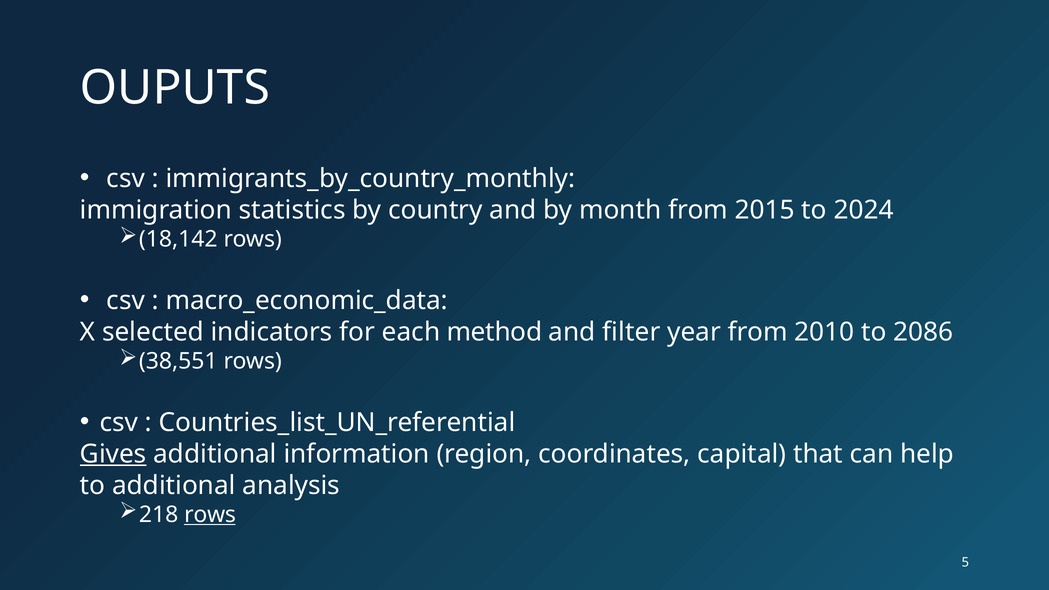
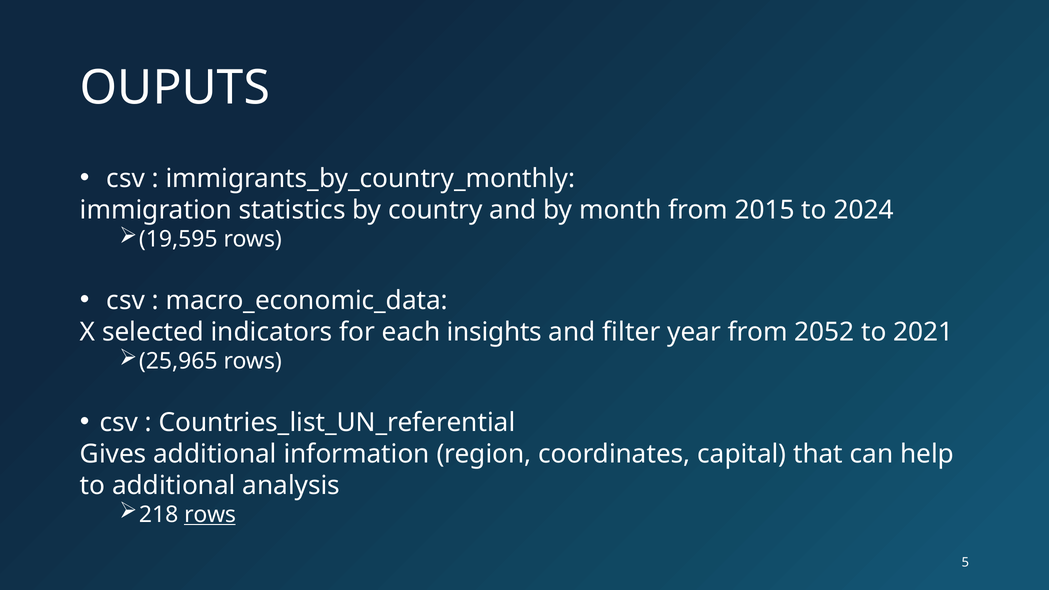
18,142: 18,142 -> 19,595 (178, 239)
method: method -> insights (494, 332)
2010: 2010 -> 2052 (824, 332)
2086: 2086 -> 2021 (923, 332)
38,551: 38,551 -> 25,965 (178, 361)
Gives underline: present -> none (113, 454)
